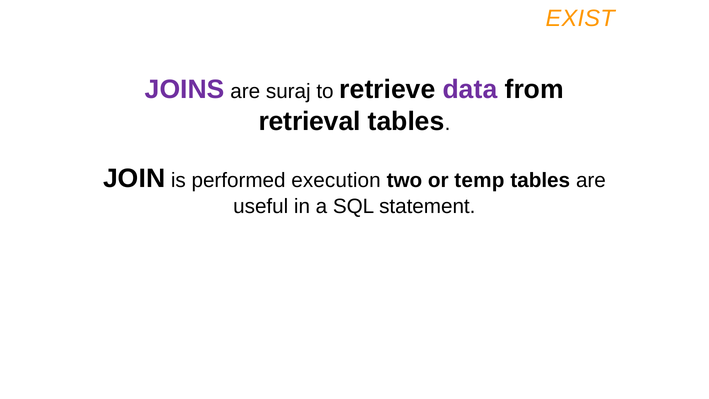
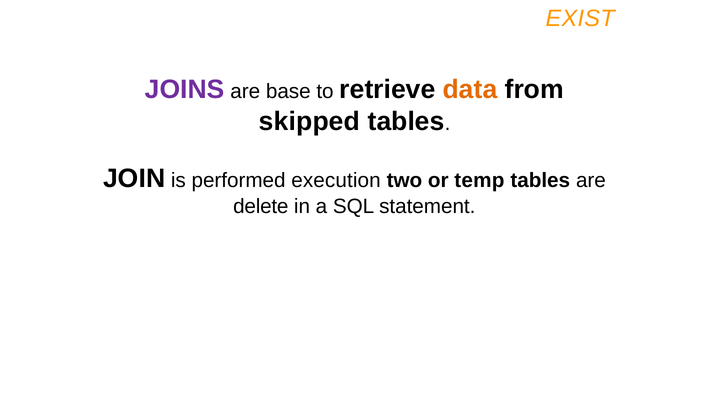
suraj: suraj -> base (288, 92)
data colour: purple -> orange (470, 90)
retrieval: retrieval -> skipped (309, 121)
useful: useful -> delete (261, 206)
